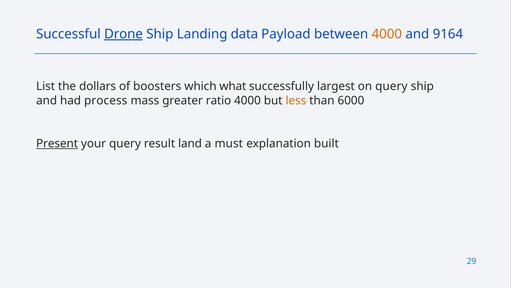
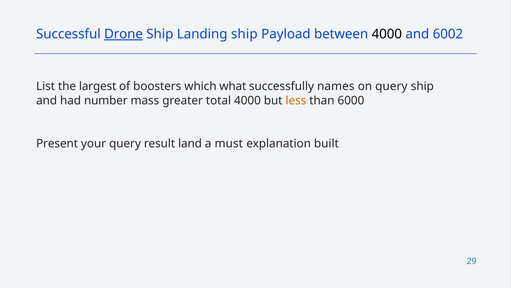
Landing data: data -> ship (244, 34)
4000 colour: orange -> black (387, 34)
9164: 9164 -> 6002 (448, 34)
dollars: dollars -> largest (98, 86)
largest: largest -> names (336, 86)
process: process -> number (106, 100)
ratio: ratio -> total (218, 100)
Present underline: present -> none (57, 143)
